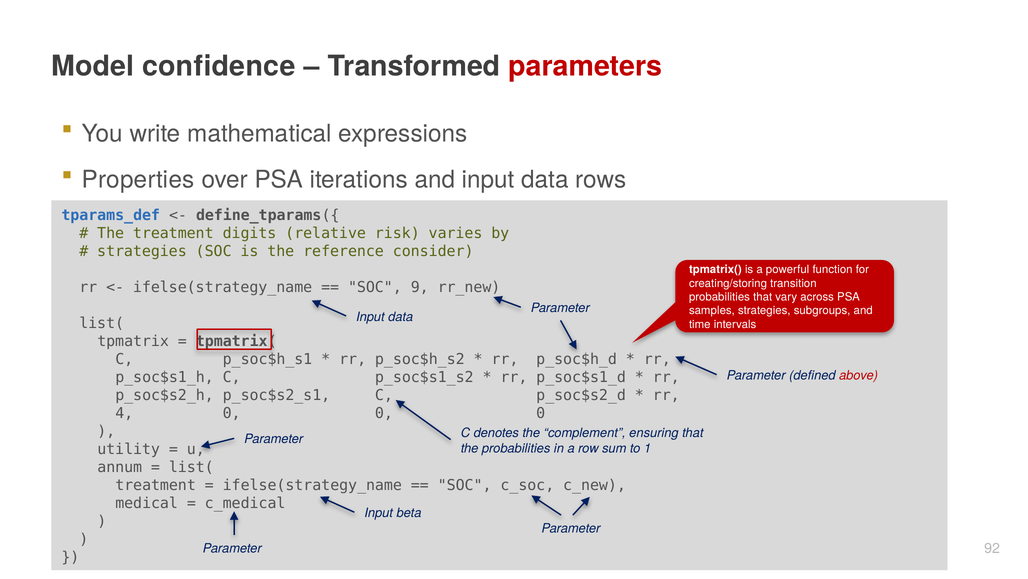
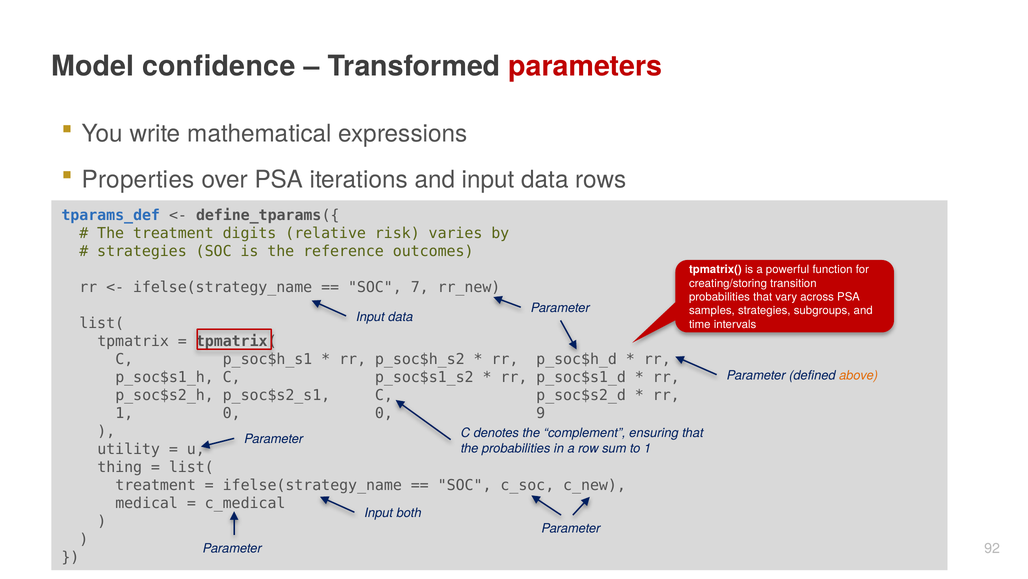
consider: consider -> outcomes (433, 251)
9: 9 -> 7 (420, 287)
above colour: red -> orange (859, 375)
4: 4 -> 1 (124, 413)
0 0 0: 0 -> 9 (541, 413)
annum: annum -> thing (120, 467)
beta: beta -> both (409, 512)
